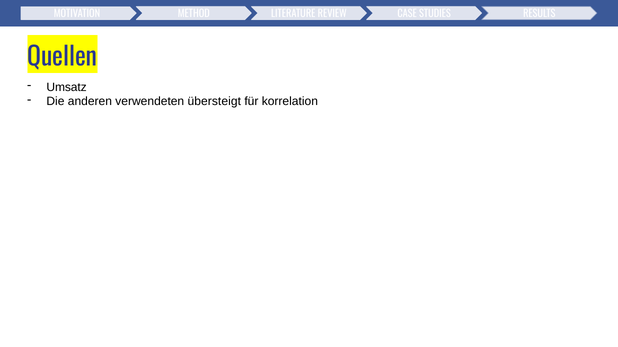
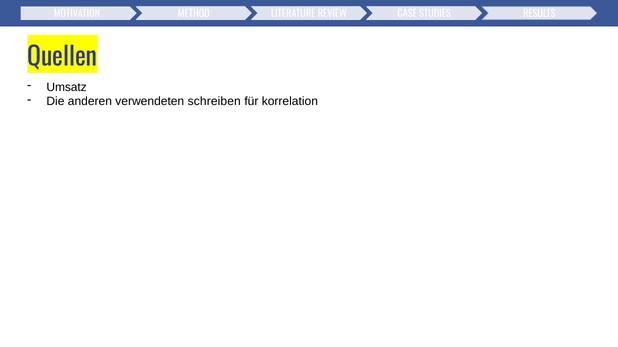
übersteigt: übersteigt -> schreiben (214, 102)
